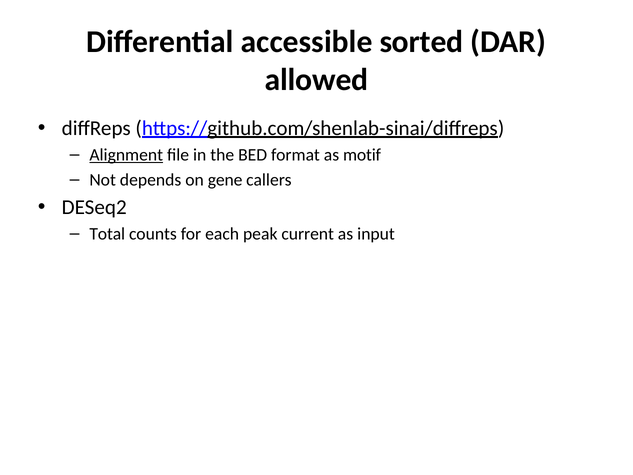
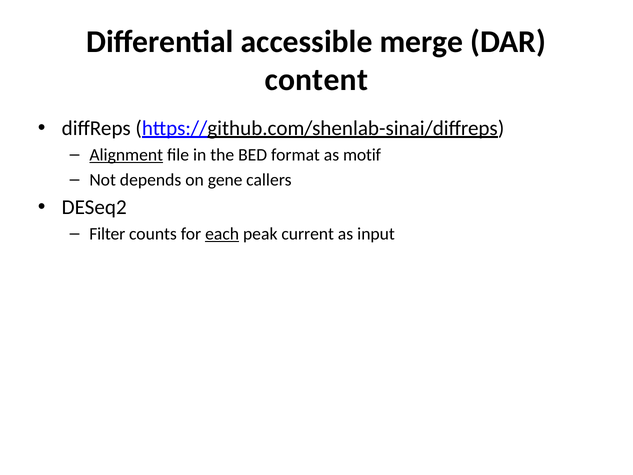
sorted: sorted -> merge (421, 42)
allowed: allowed -> content (316, 80)
Total: Total -> Filter (107, 234)
each underline: none -> present (222, 234)
